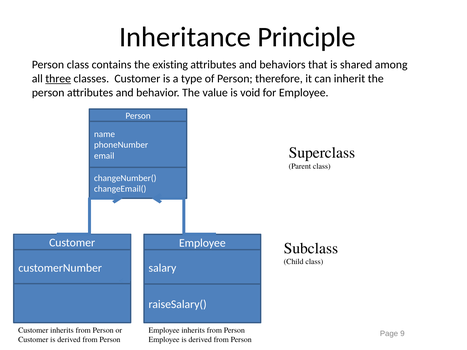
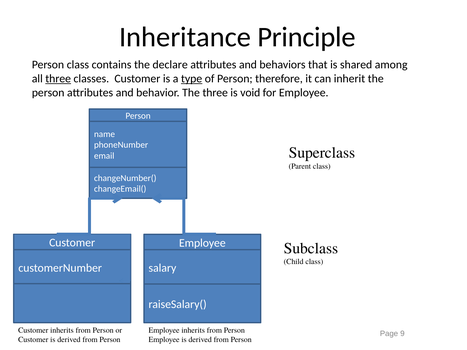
existing: existing -> declare (170, 65)
type underline: none -> present (192, 79)
The value: value -> three (215, 93)
